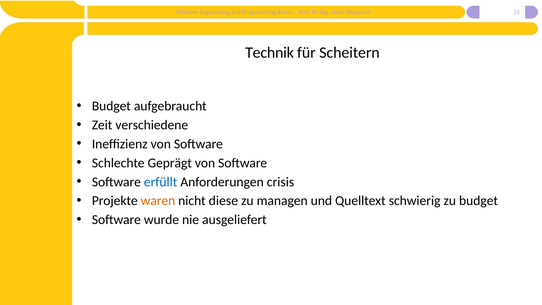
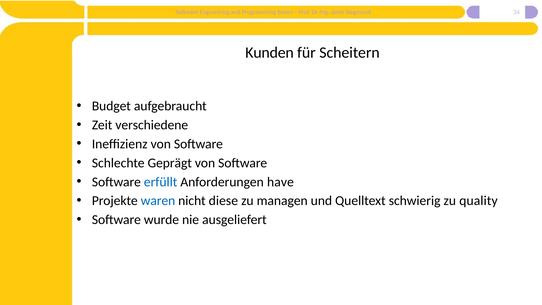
Technik: Technik -> Kunden (270, 53)
crisis: crisis -> have (280, 182)
waren colour: orange -> blue (158, 201)
zu budget: budget -> quality (478, 201)
